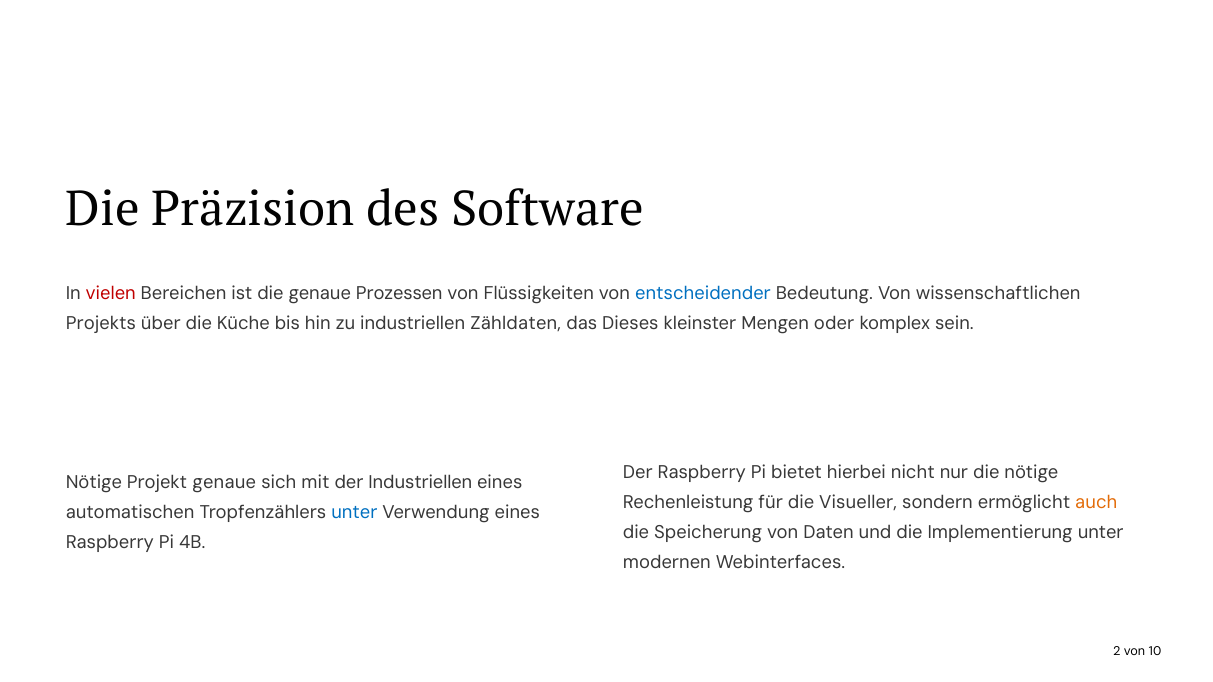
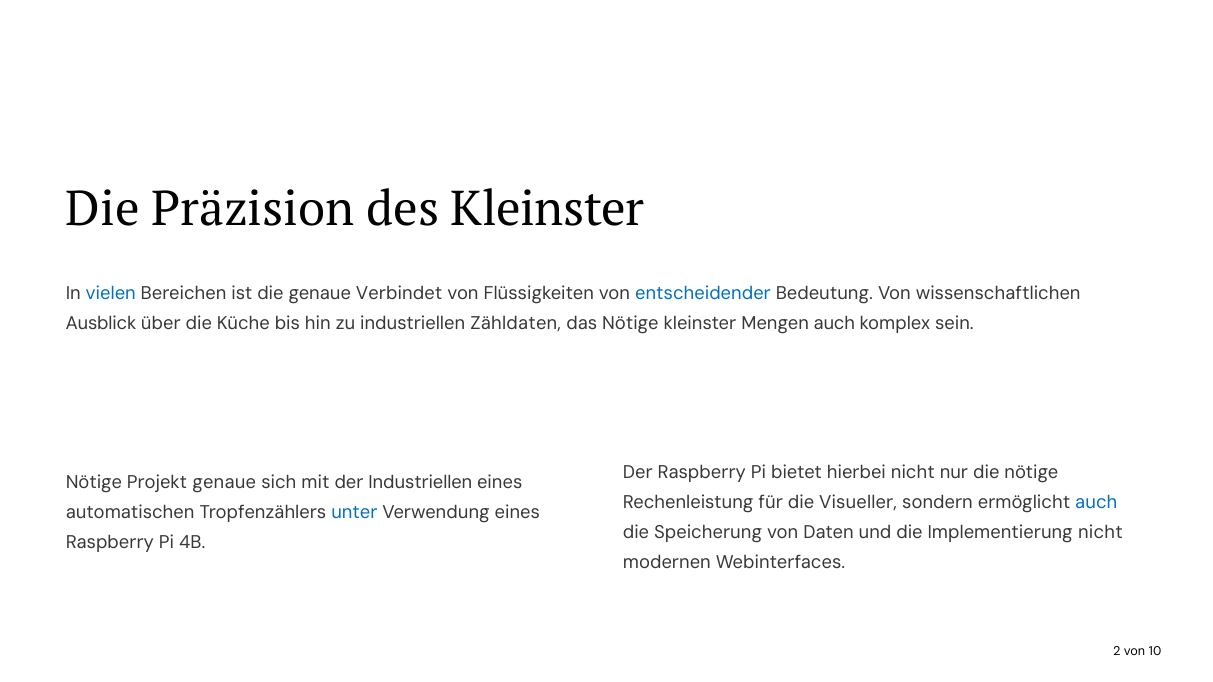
des Software: Software -> Kleinster (548, 209)
vielen colour: red -> blue (111, 293)
Prozessen: Prozessen -> Verbindet (399, 293)
Projekts: Projekts -> Ausblick (101, 323)
das Dieses: Dieses -> Nötige (630, 323)
Mengen oder: oder -> auch (834, 323)
auch colour: orange -> blue (1096, 502)
Implementierung unter: unter -> nicht (1100, 532)
